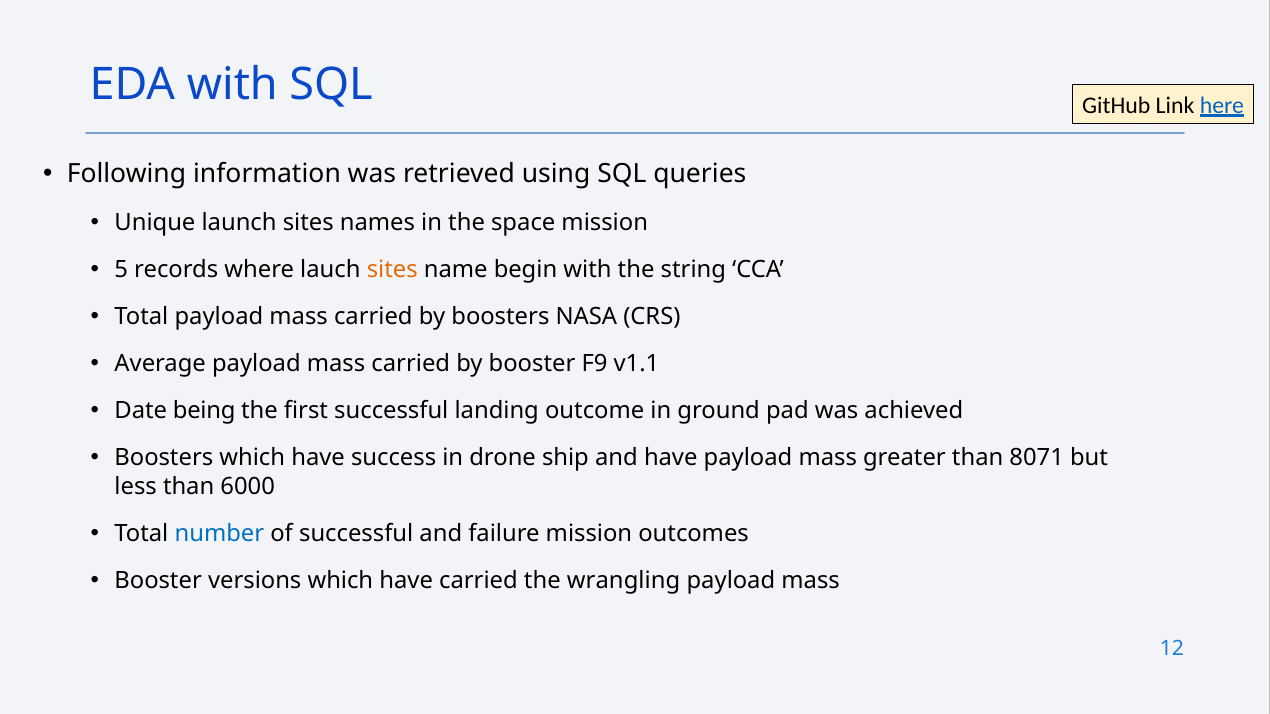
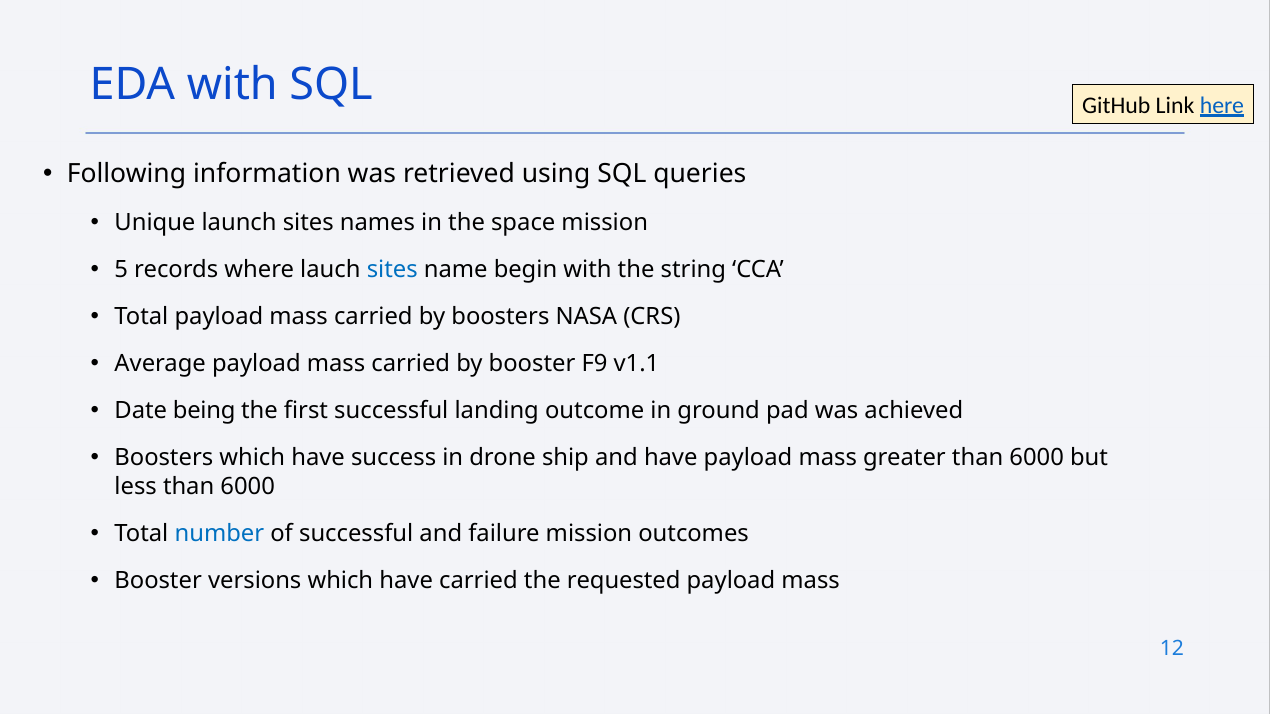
sites colour: orange -> blue (392, 270)
greater than 8071: 8071 -> 6000 (1037, 458)
wrangling: wrangling -> requested (624, 581)
